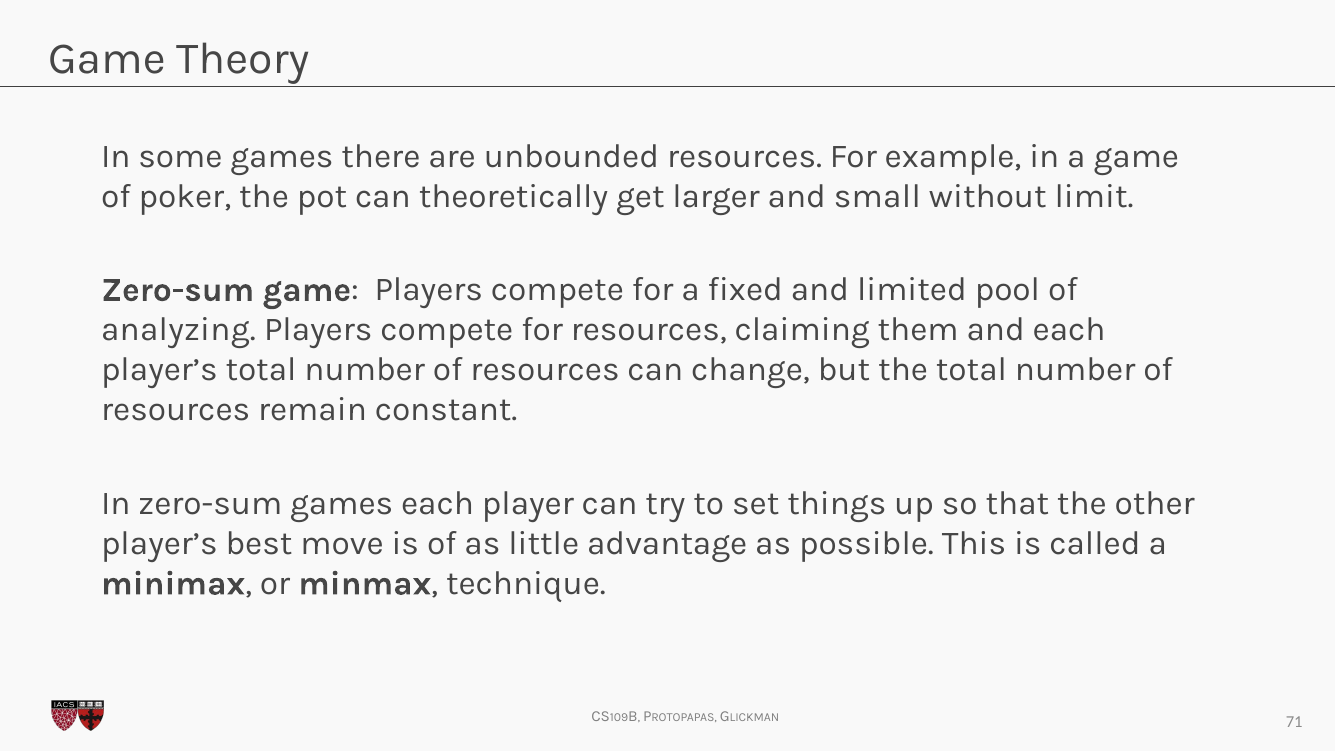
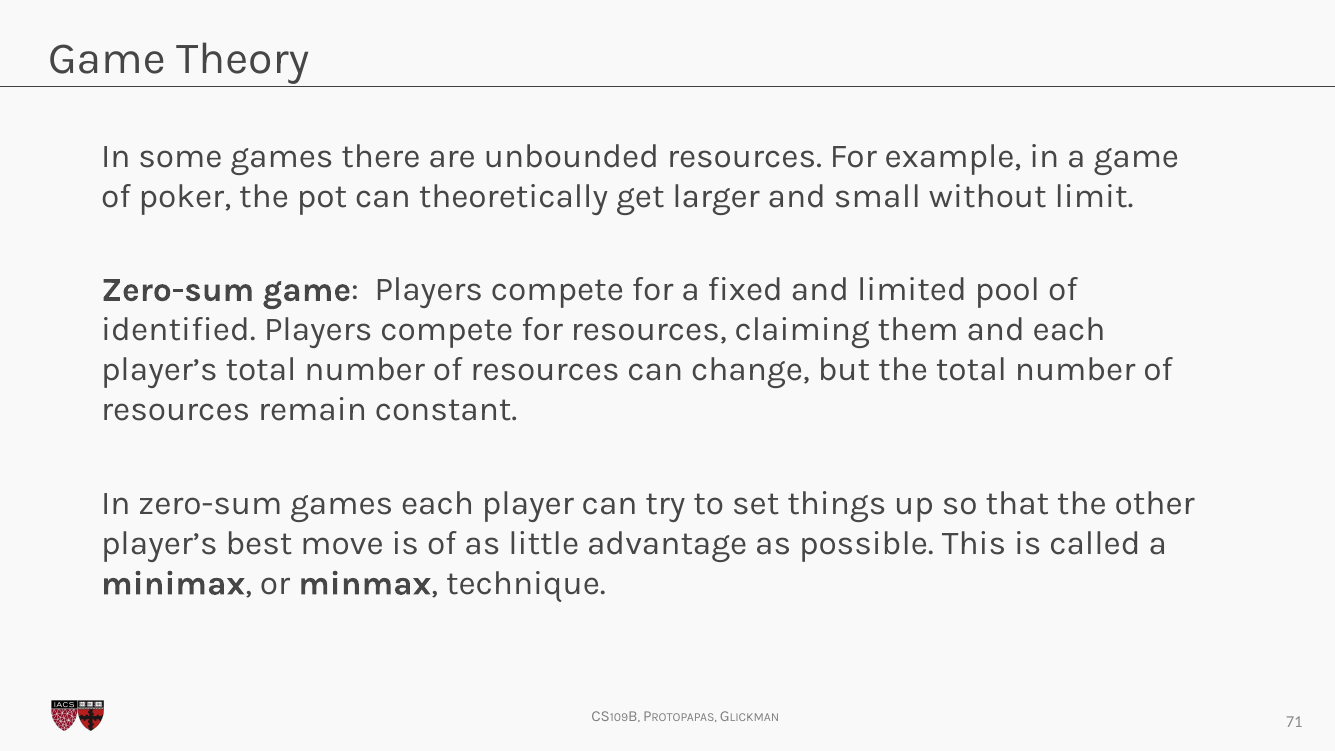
analyzing: analyzing -> identified (179, 330)
